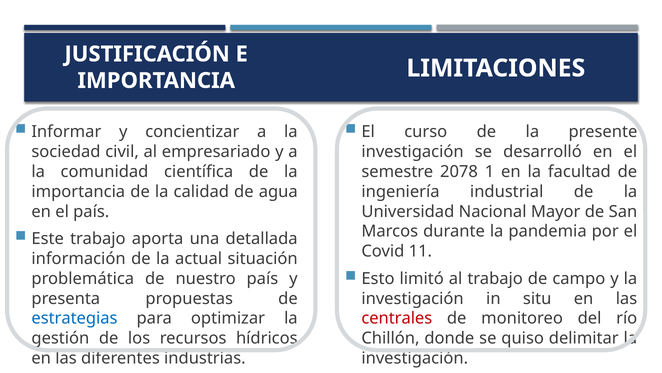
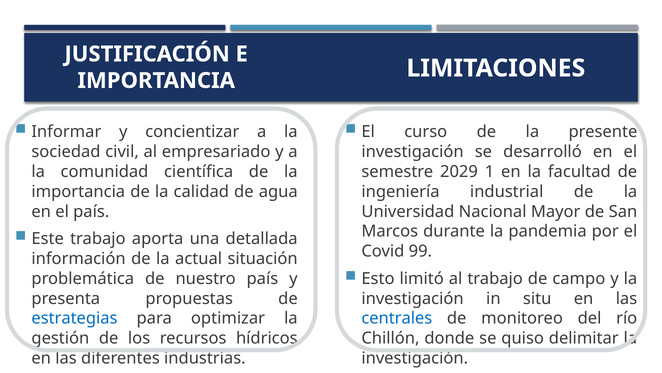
2078: 2078 -> 2029 (459, 171)
11: 11 -> 99 (420, 251)
centrales colour: red -> blue (397, 318)
